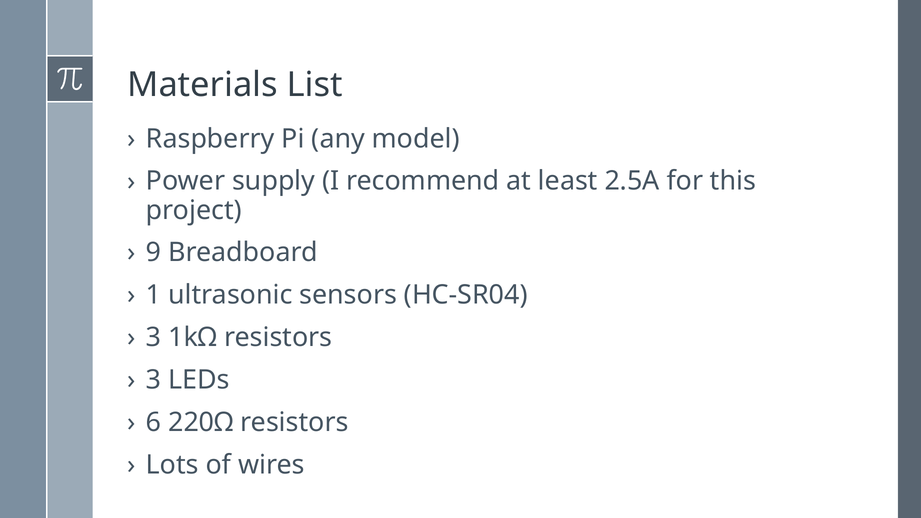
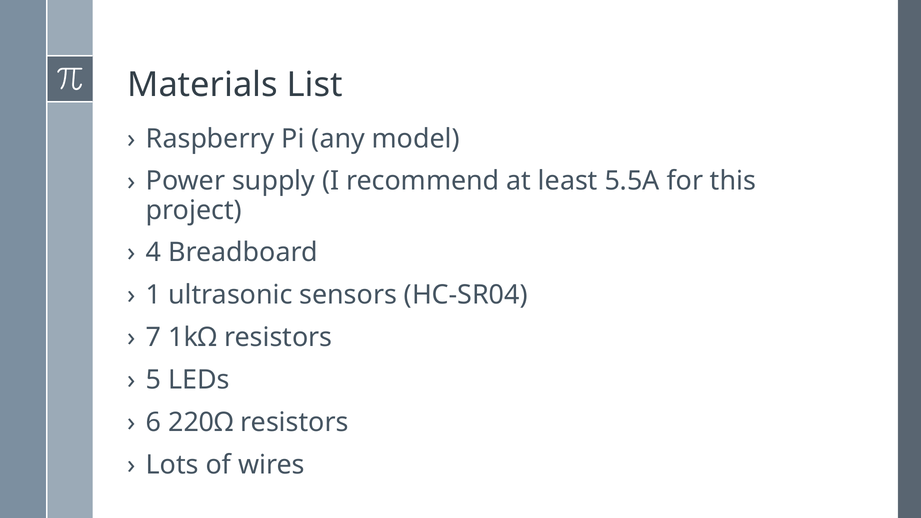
2.5A: 2.5A -> 5.5A (632, 181)
9: 9 -> 4 (154, 253)
3: 3 -> 7 (154, 338)
3: 3 -> 5 (154, 380)
